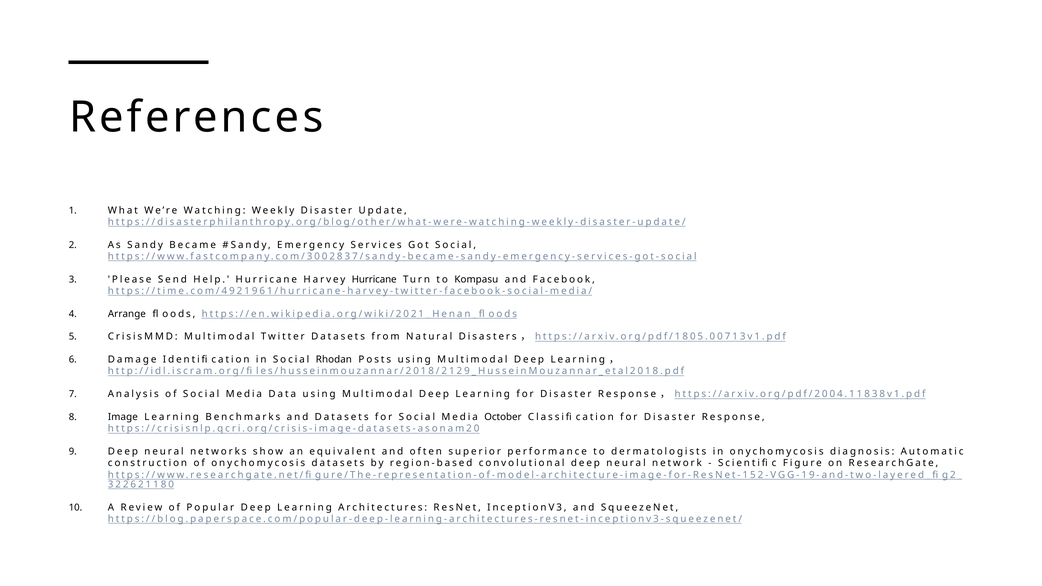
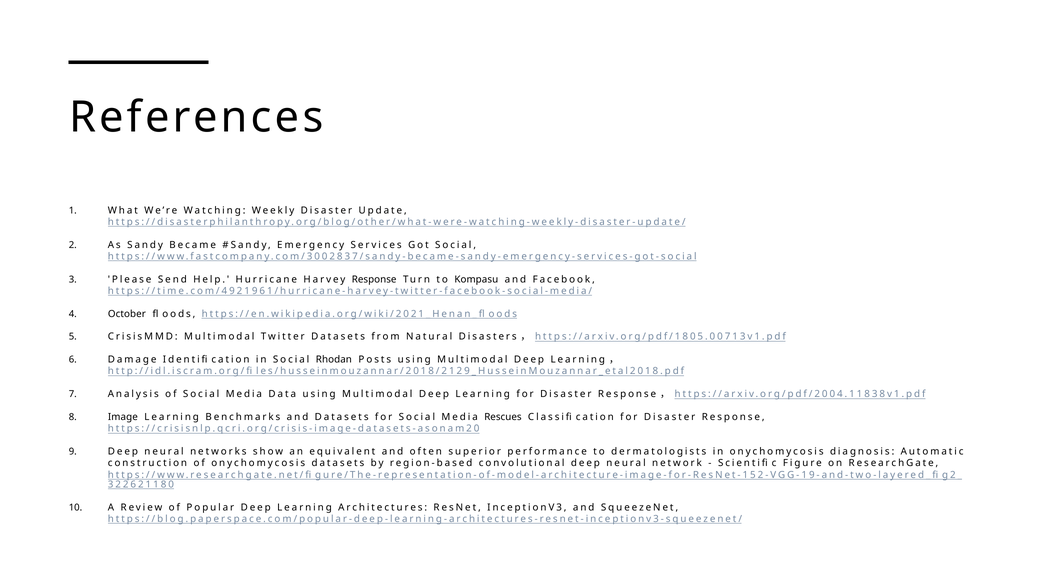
Harvey Hurricane: Hurricane -> Response (374, 279)
Arrange: Arrange -> October (127, 314)
October: October -> Rescues (503, 417)
